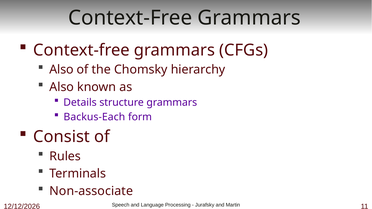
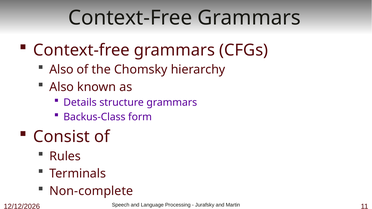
Backus-Each: Backus-Each -> Backus-Class (94, 117)
Non-associate: Non-associate -> Non-complete (91, 191)
